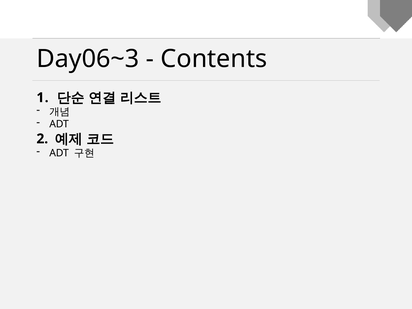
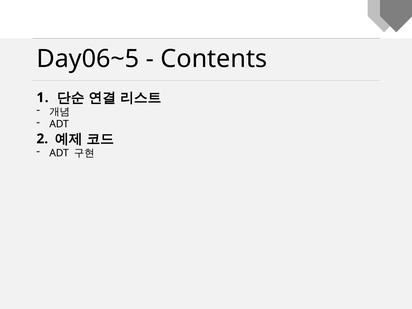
Day06~3: Day06~3 -> Day06~5 (88, 59)
